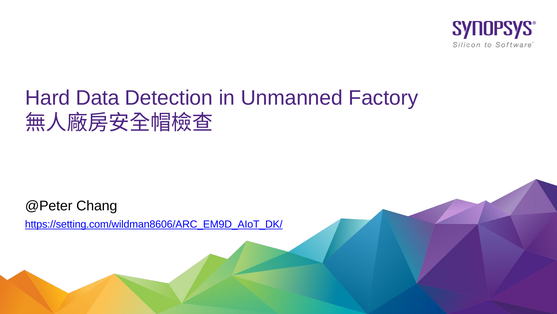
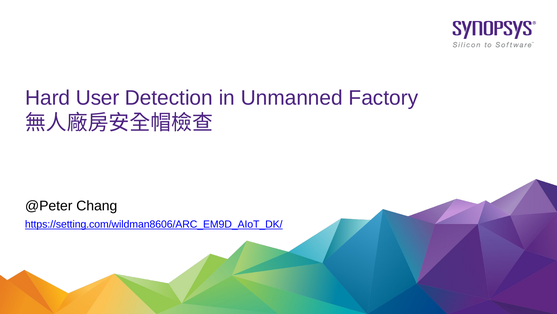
Data: Data -> User (98, 98)
